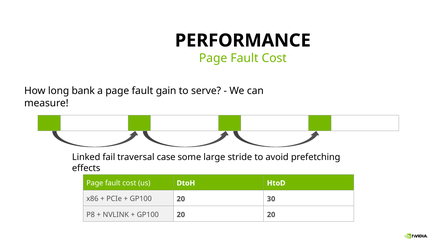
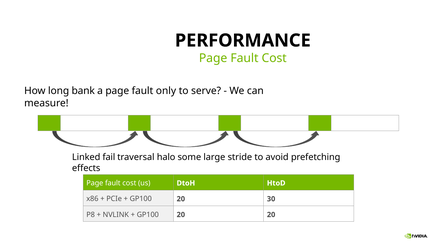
gain: gain -> only (166, 91)
case: case -> halo (166, 157)
